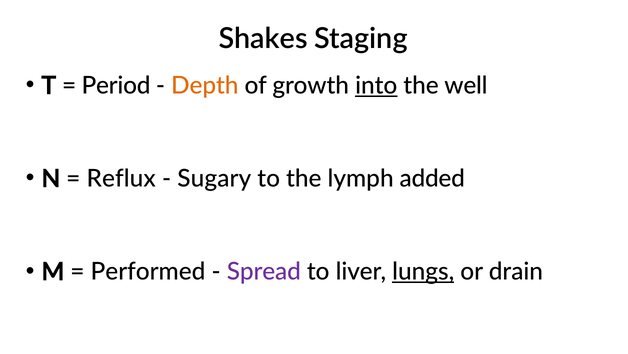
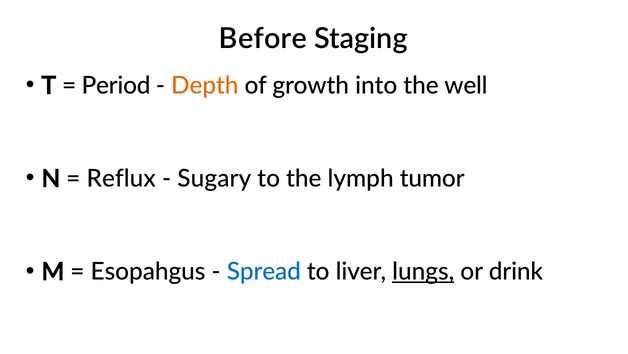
Shakes: Shakes -> Before (263, 39)
into underline: present -> none (376, 85)
added: added -> tumor (432, 178)
Performed: Performed -> Esopahgus (148, 271)
Spread colour: purple -> blue (264, 271)
drain: drain -> drink (516, 271)
